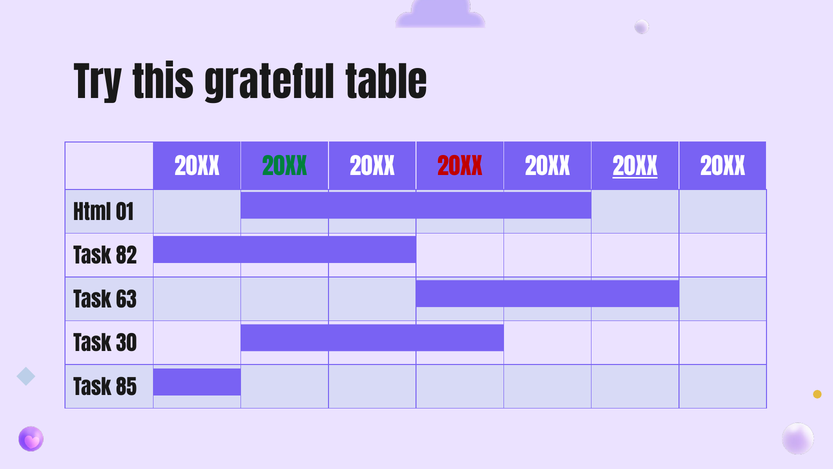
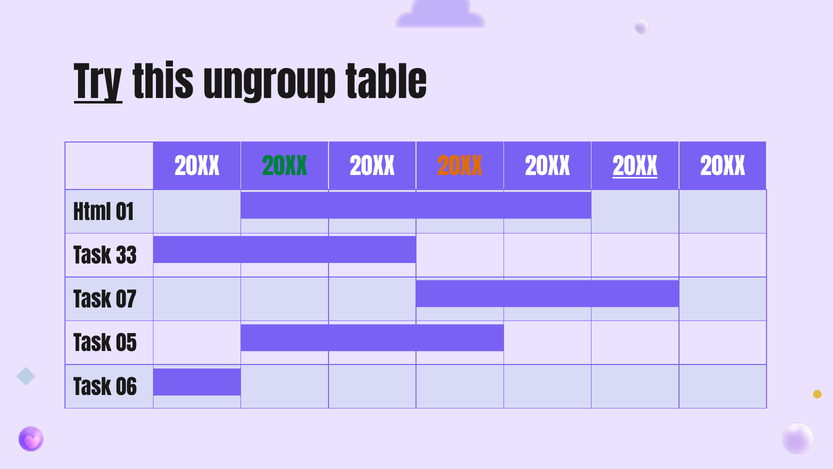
Try underline: none -> present (98, 85)
grateful: grateful -> ungroup (270, 85)
20XX colour: red -> orange (460, 168)
82: 82 -> 33 (126, 257)
63: 63 -> 07 (126, 301)
30: 30 -> 05 (126, 344)
85: 85 -> 06 (126, 388)
